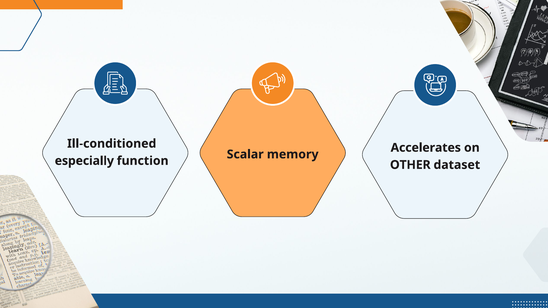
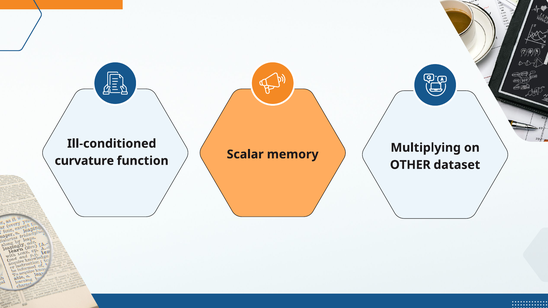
Accelerates: Accelerates -> Multiplying (426, 148)
especially: especially -> curvature (84, 161)
